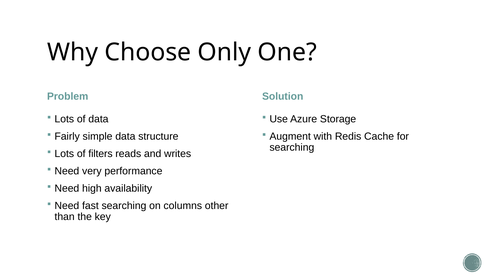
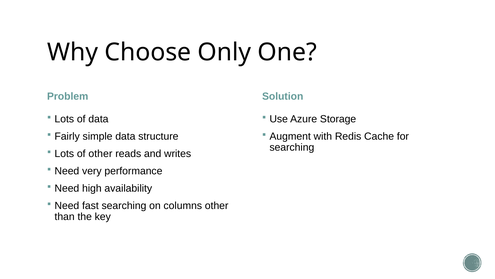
of filters: filters -> other (100, 153)
